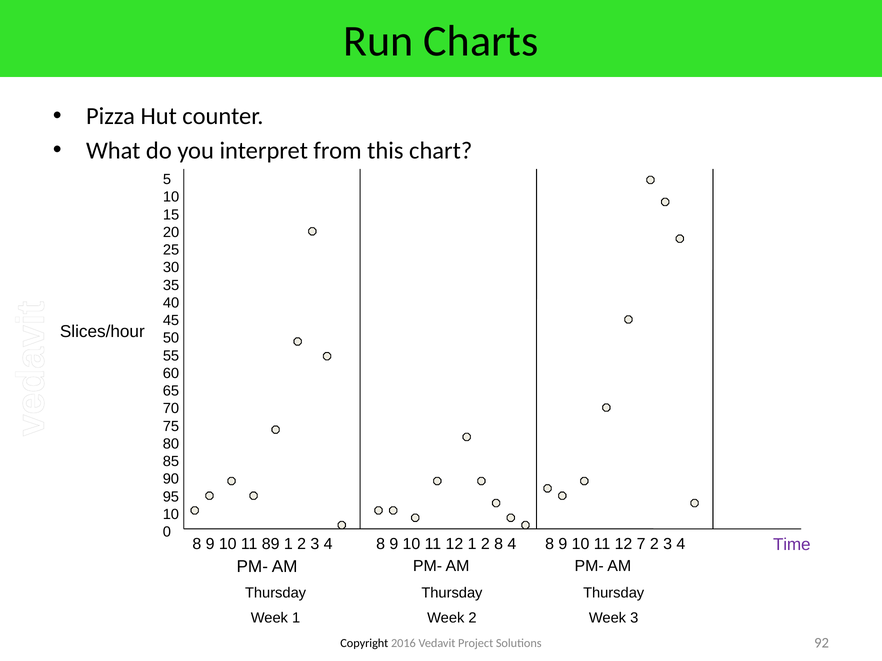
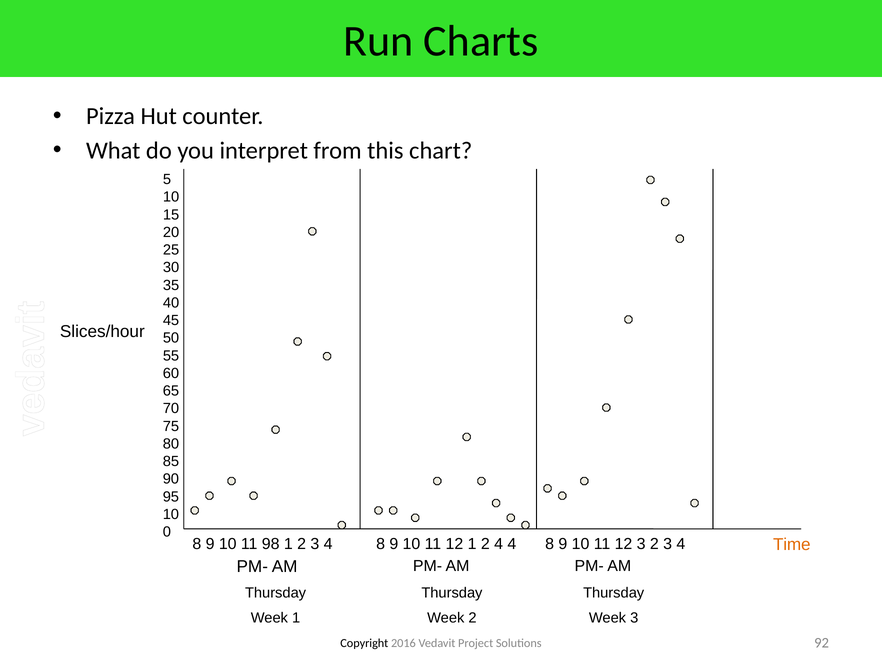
89: 89 -> 98 (271, 544)
2 8: 8 -> 4 (499, 544)
12 7: 7 -> 3 (641, 544)
Time colour: purple -> orange (792, 545)
